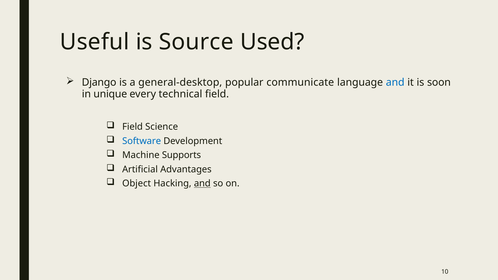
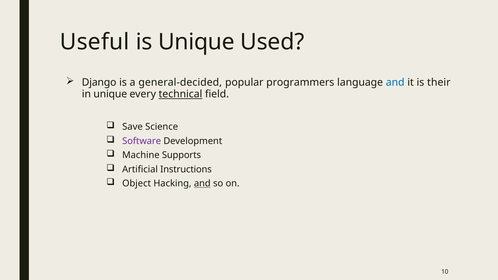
is Source: Source -> Unique (196, 42)
general-desktop: general-desktop -> general-decided (180, 83)
communicate: communicate -> programmers (300, 83)
soon: soon -> their (439, 83)
technical underline: none -> present (180, 94)
Field: Field -> Save (132, 127)
Software colour: blue -> purple (142, 141)
Advantages: Advantages -> Instructions (186, 169)
